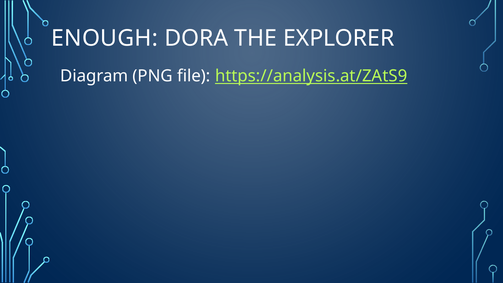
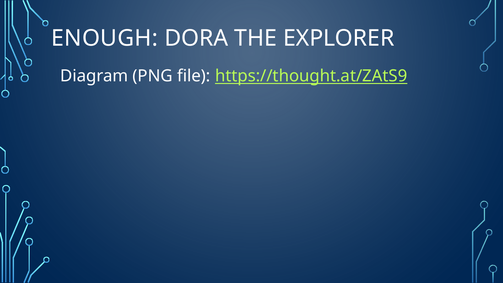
https://analysis.at/ZAtS9: https://analysis.at/ZAtS9 -> https://thought.at/ZAtS9 (311, 76)
